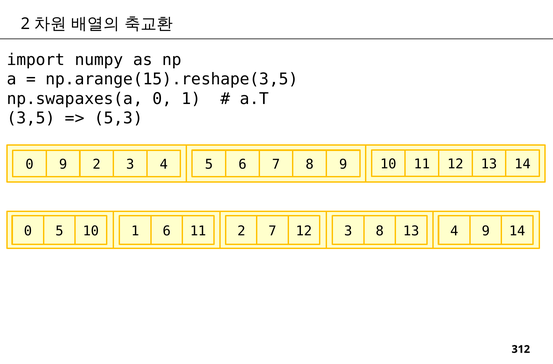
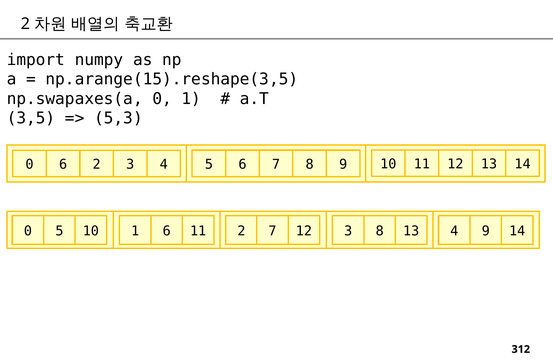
0 9: 9 -> 6 (63, 164)
